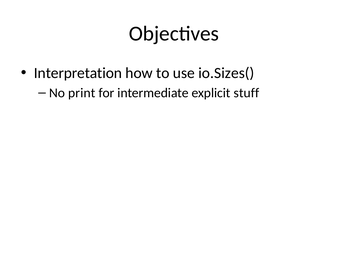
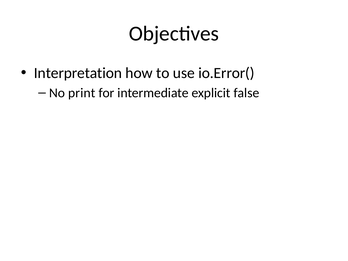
io.Sizes(: io.Sizes( -> io.Error( (226, 73)
stuff: stuff -> false (246, 93)
